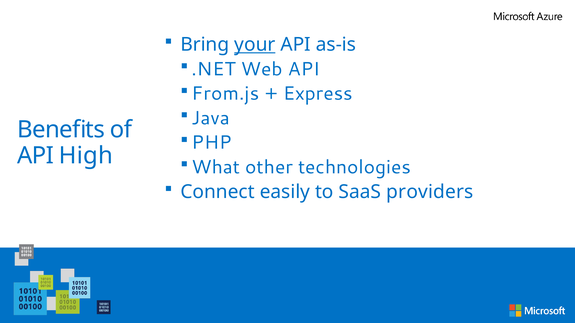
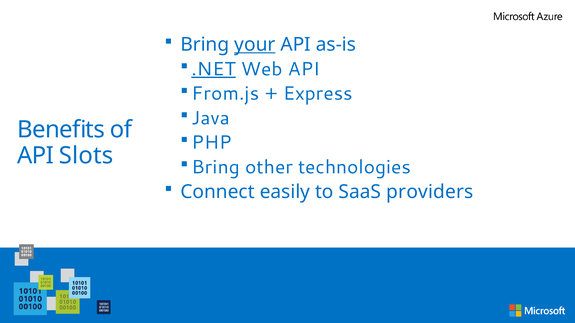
.NET underline: none -> present (214, 69)
High: High -> Slots (86, 156)
What: What -> Bring (216, 167)
